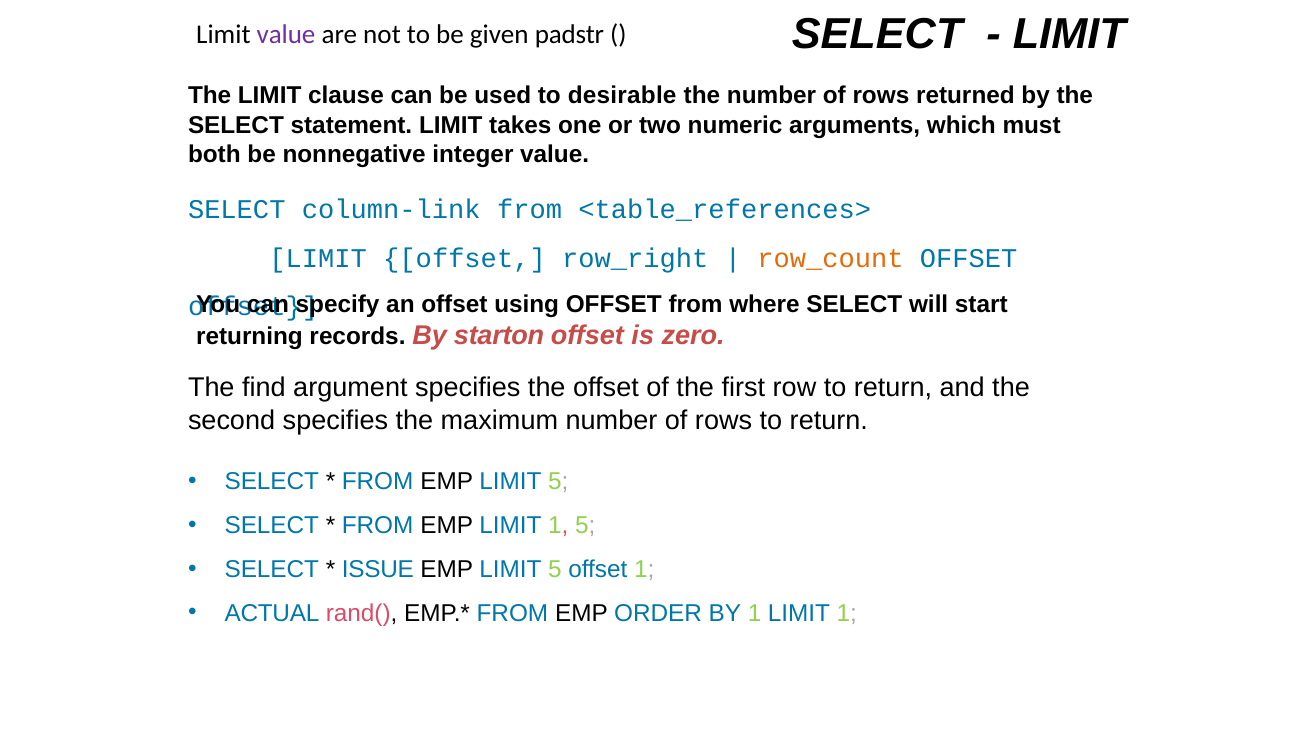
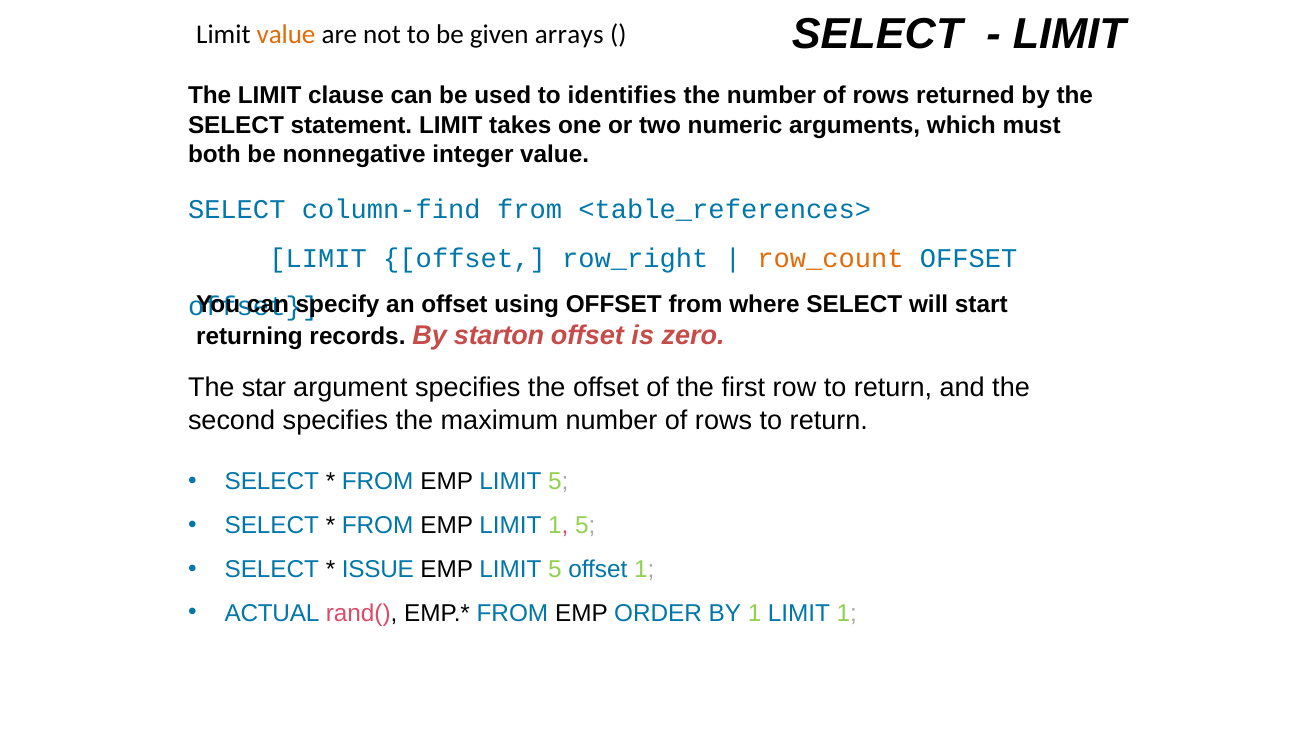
value colour: purple -> orange (286, 34)
padstr: padstr -> arrays (569, 34)
desirable: desirable -> identifies (622, 96)
column-link: column-link -> column-find (391, 209)
find: find -> star (264, 388)
